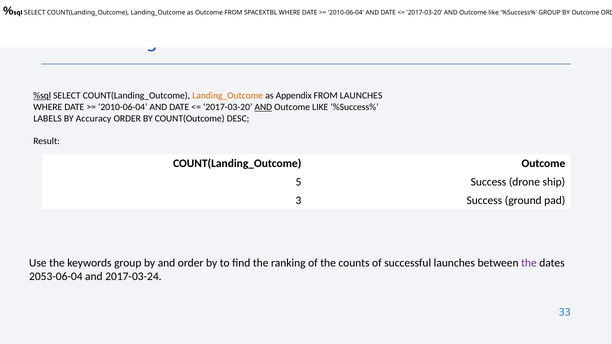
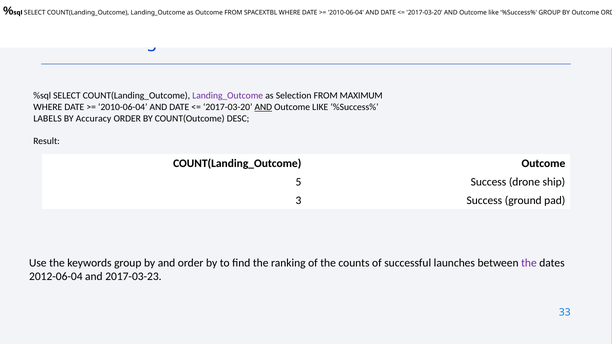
%sql underline: present -> none (42, 96)
Landing_Outcome colour: orange -> purple (228, 96)
Appendix: Appendix -> Selection (294, 96)
FROM LAUNCHES: LAUNCHES -> MAXIMUM (361, 96)
2053-06-04: 2053-06-04 -> 2012-06-04 (56, 277)
2017-03-24: 2017-03-24 -> 2017-03-23 (133, 277)
